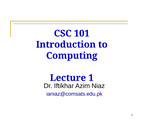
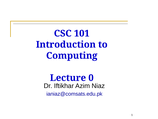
Lecture 1: 1 -> 0 (91, 78)
